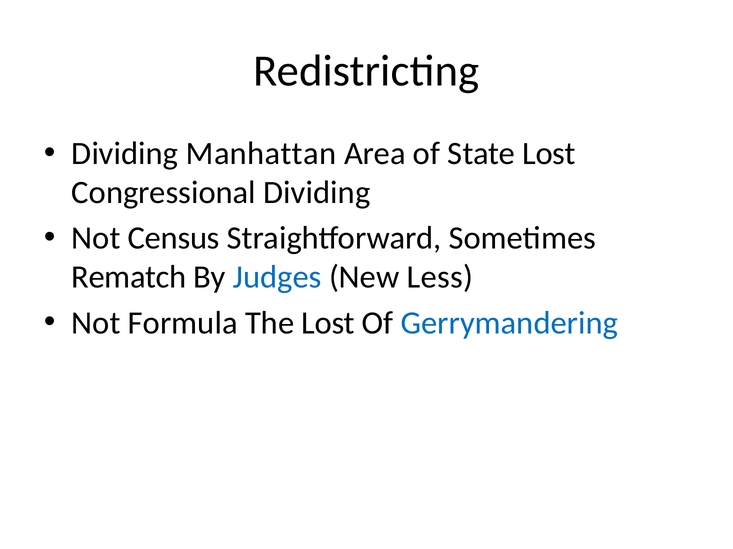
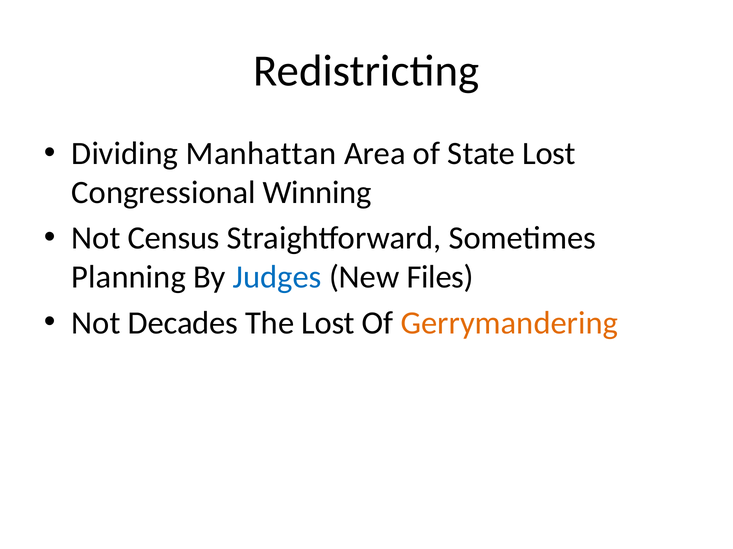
Congressional Dividing: Dividing -> Winning (317, 193)
Rematch: Rematch -> Planning (129, 278)
Less: Less -> Files (440, 278)
Formula: Formula -> Decades (183, 323)
Gerrymandering colour: blue -> orange (509, 323)
